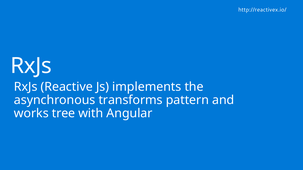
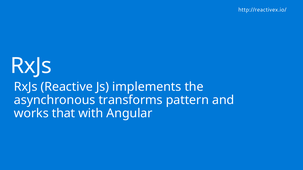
tree: tree -> that (64, 114)
